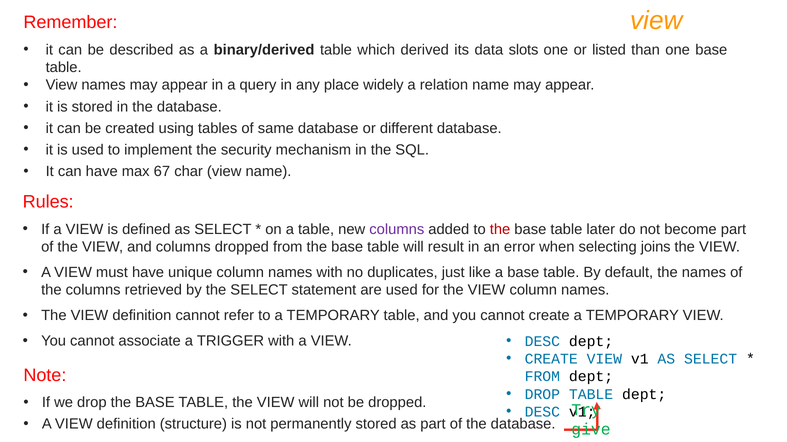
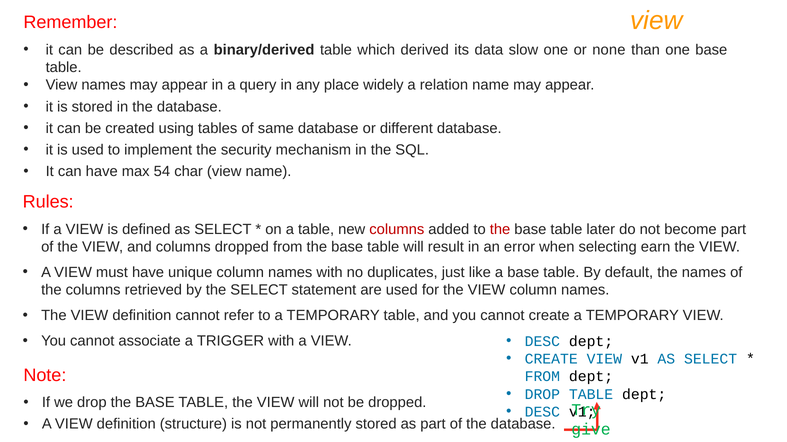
slots: slots -> slow (523, 50)
listed: listed -> none (609, 50)
67: 67 -> 54 (162, 172)
columns colour: purple -> red (397, 230)
joins: joins -> earn (656, 247)
